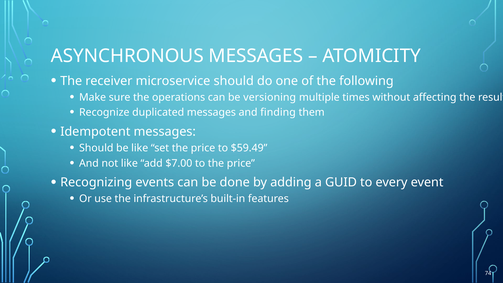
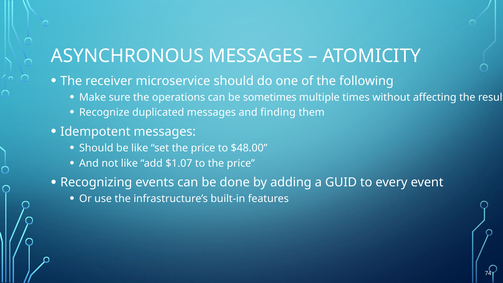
versioning: versioning -> sometimes (270, 97)
$59.49: $59.49 -> $48.00 (249, 148)
$7.00: $7.00 -> $1.07 (179, 163)
